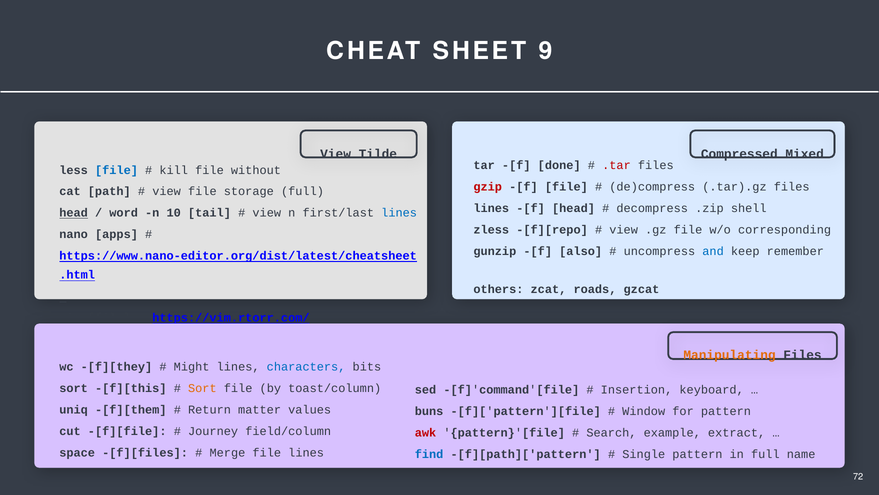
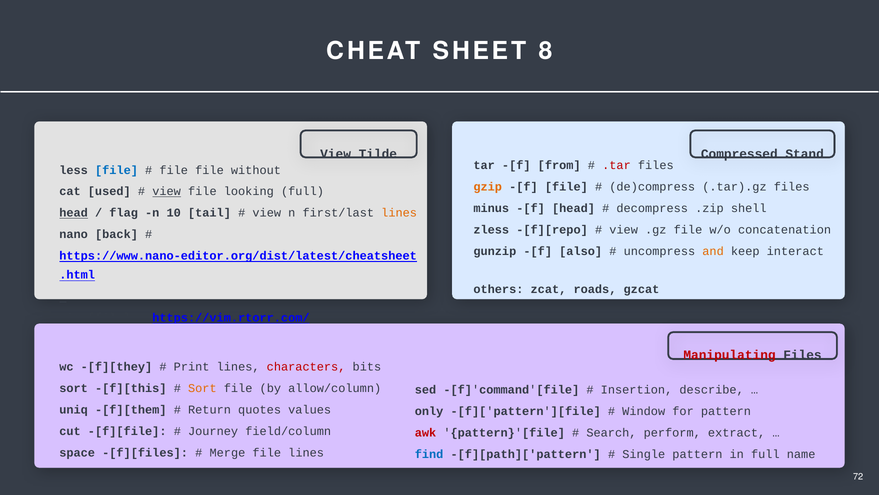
9: 9 -> 8 (546, 51)
Mixed: Mixed -> Stand (805, 154)
done: done -> from (559, 165)
kill: kill -> file (174, 170)
gzip colour: red -> orange (488, 187)
path: path -> used (109, 191)
view underline: none -> present (167, 191)
storage: storage -> looking (249, 191)
lines: lines -> minus (491, 208)
word: word -> flag (124, 213)
lines colour: blue -> orange (399, 213)
corresponding: corresponding -> concatenation (785, 230)
apps: apps -> back (116, 234)
and colour: blue -> orange (713, 251)
remember: remember -> interact (795, 251)
Manipulating colour: orange -> red (730, 355)
Might: Might -> Print (192, 367)
characters colour: blue -> red (306, 367)
toast/column: toast/column -> allow/column (335, 388)
keyboard: keyboard -> describe (712, 390)
matter: matter -> quotes (260, 410)
buns: buns -> only (429, 411)
example: example -> perform (672, 432)
